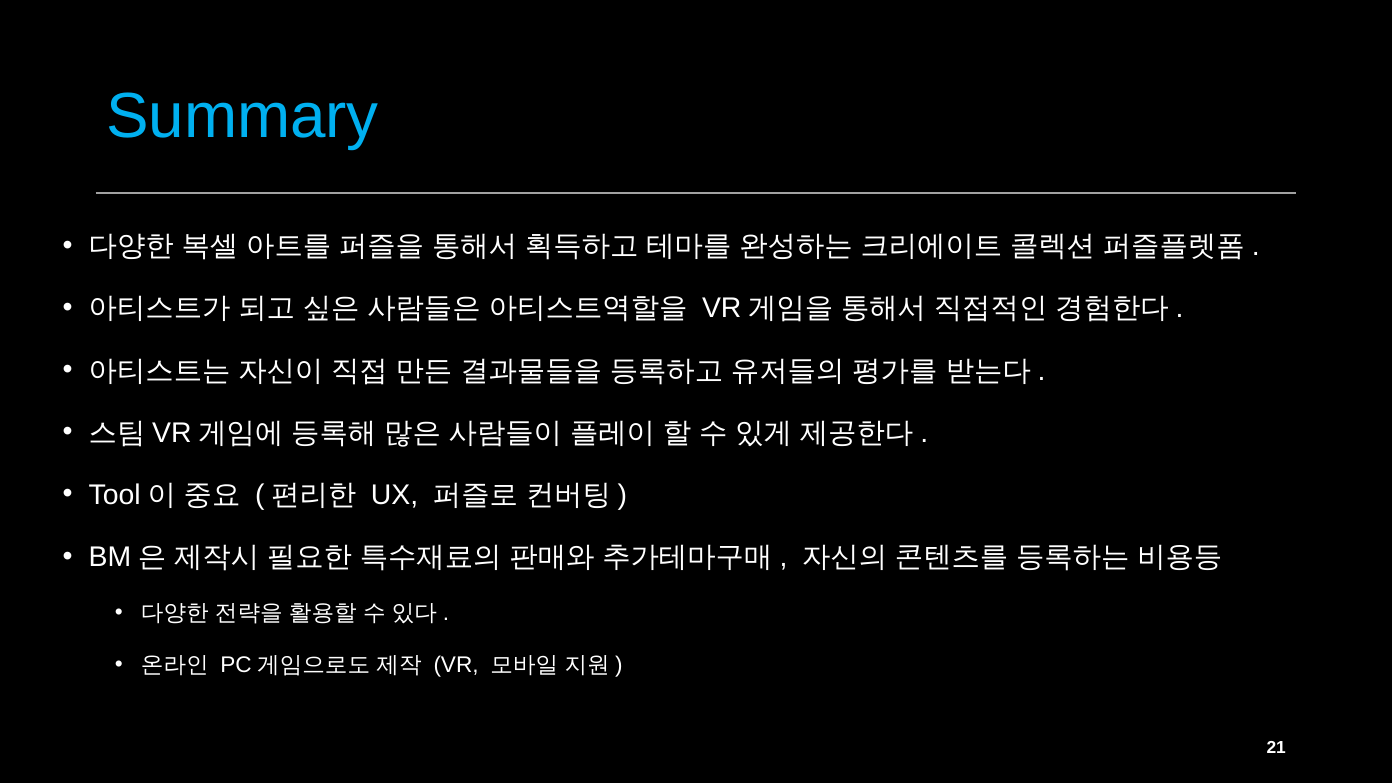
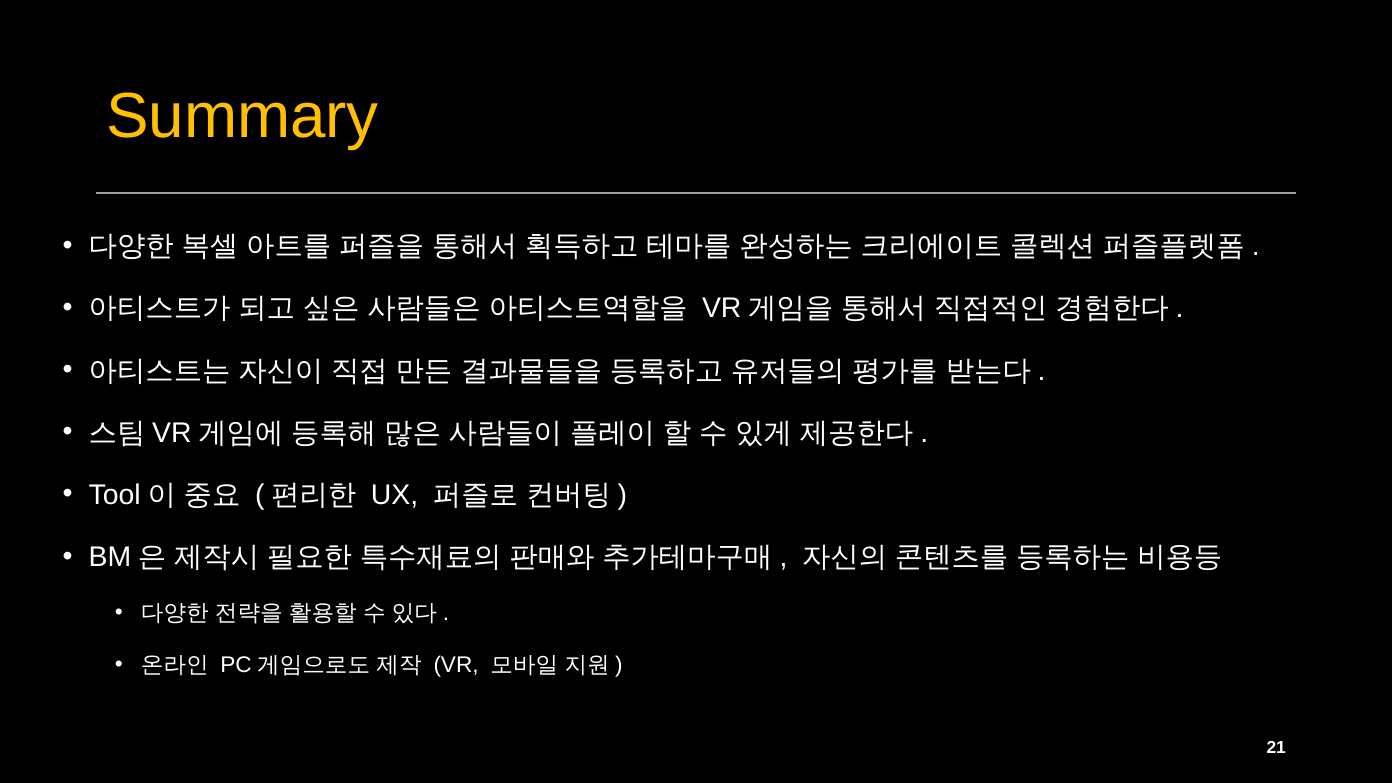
Summary colour: light blue -> yellow (242, 117)
